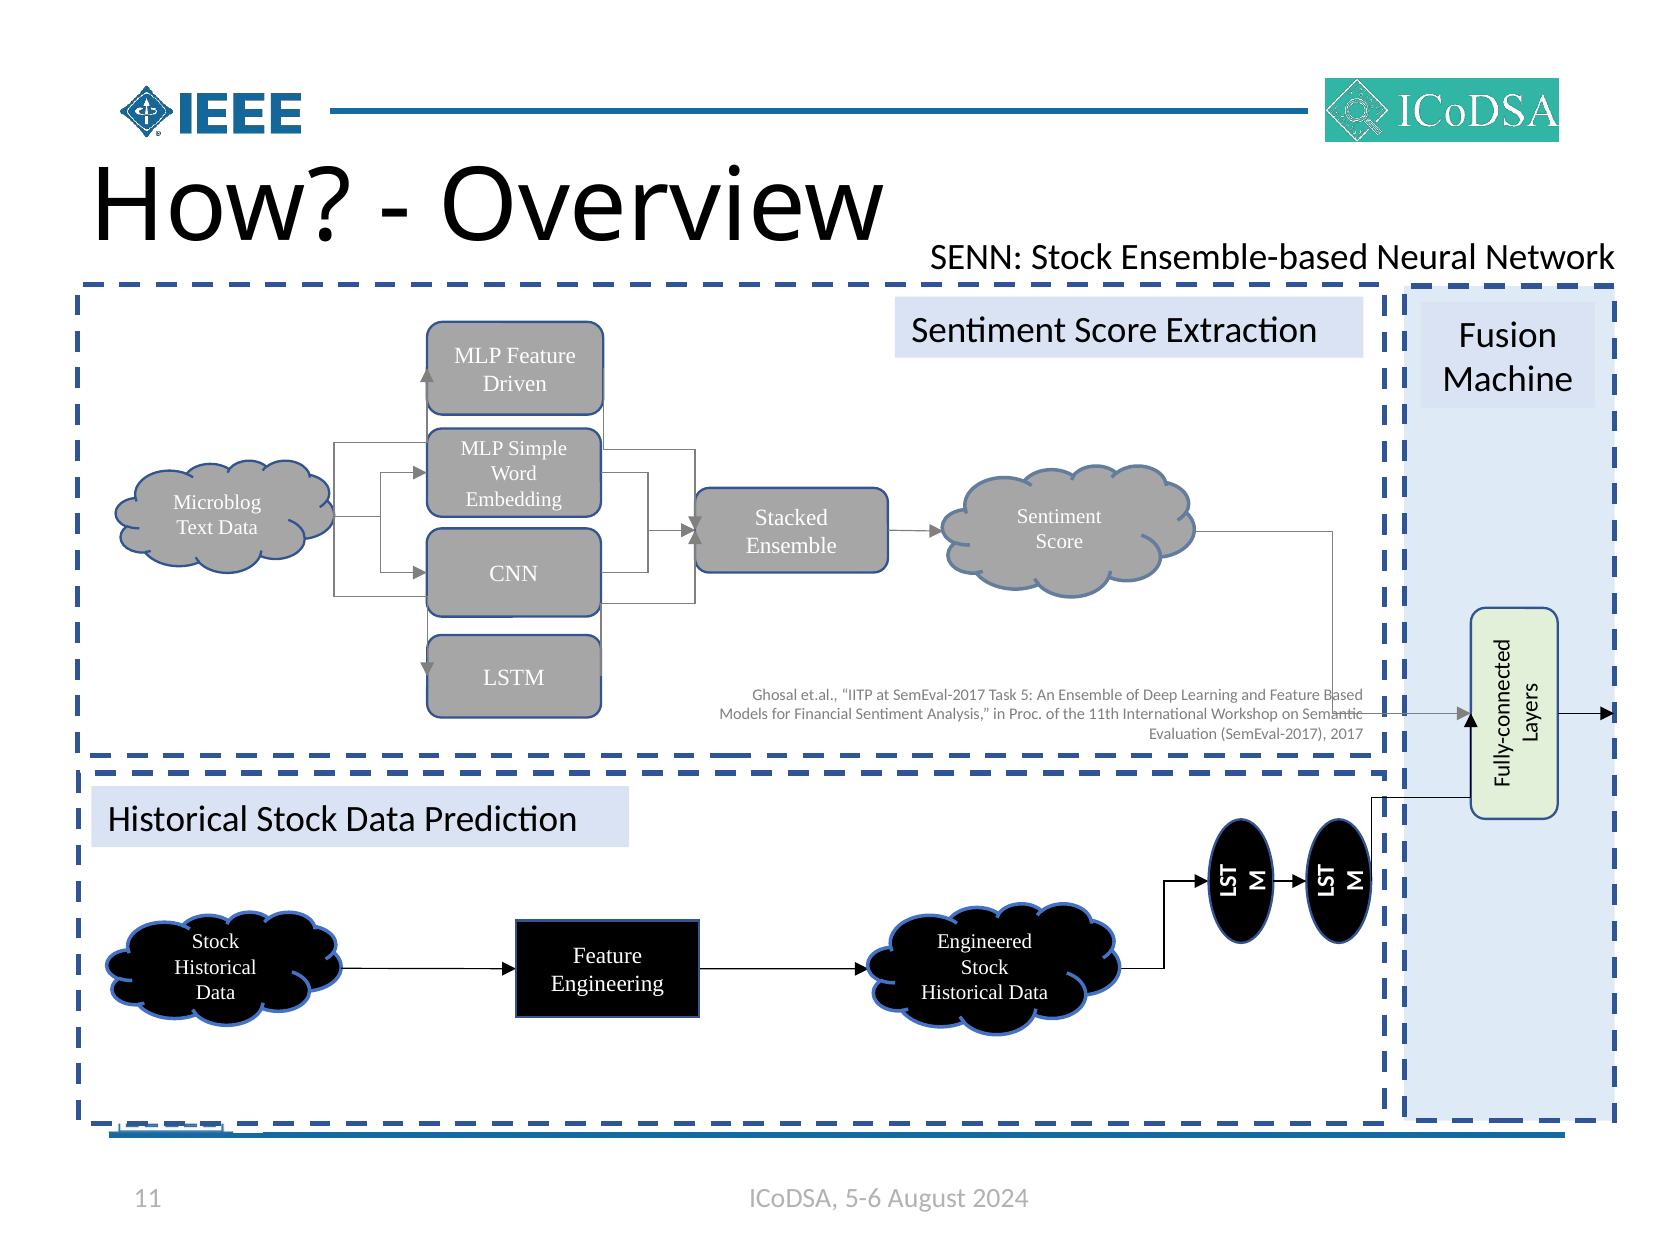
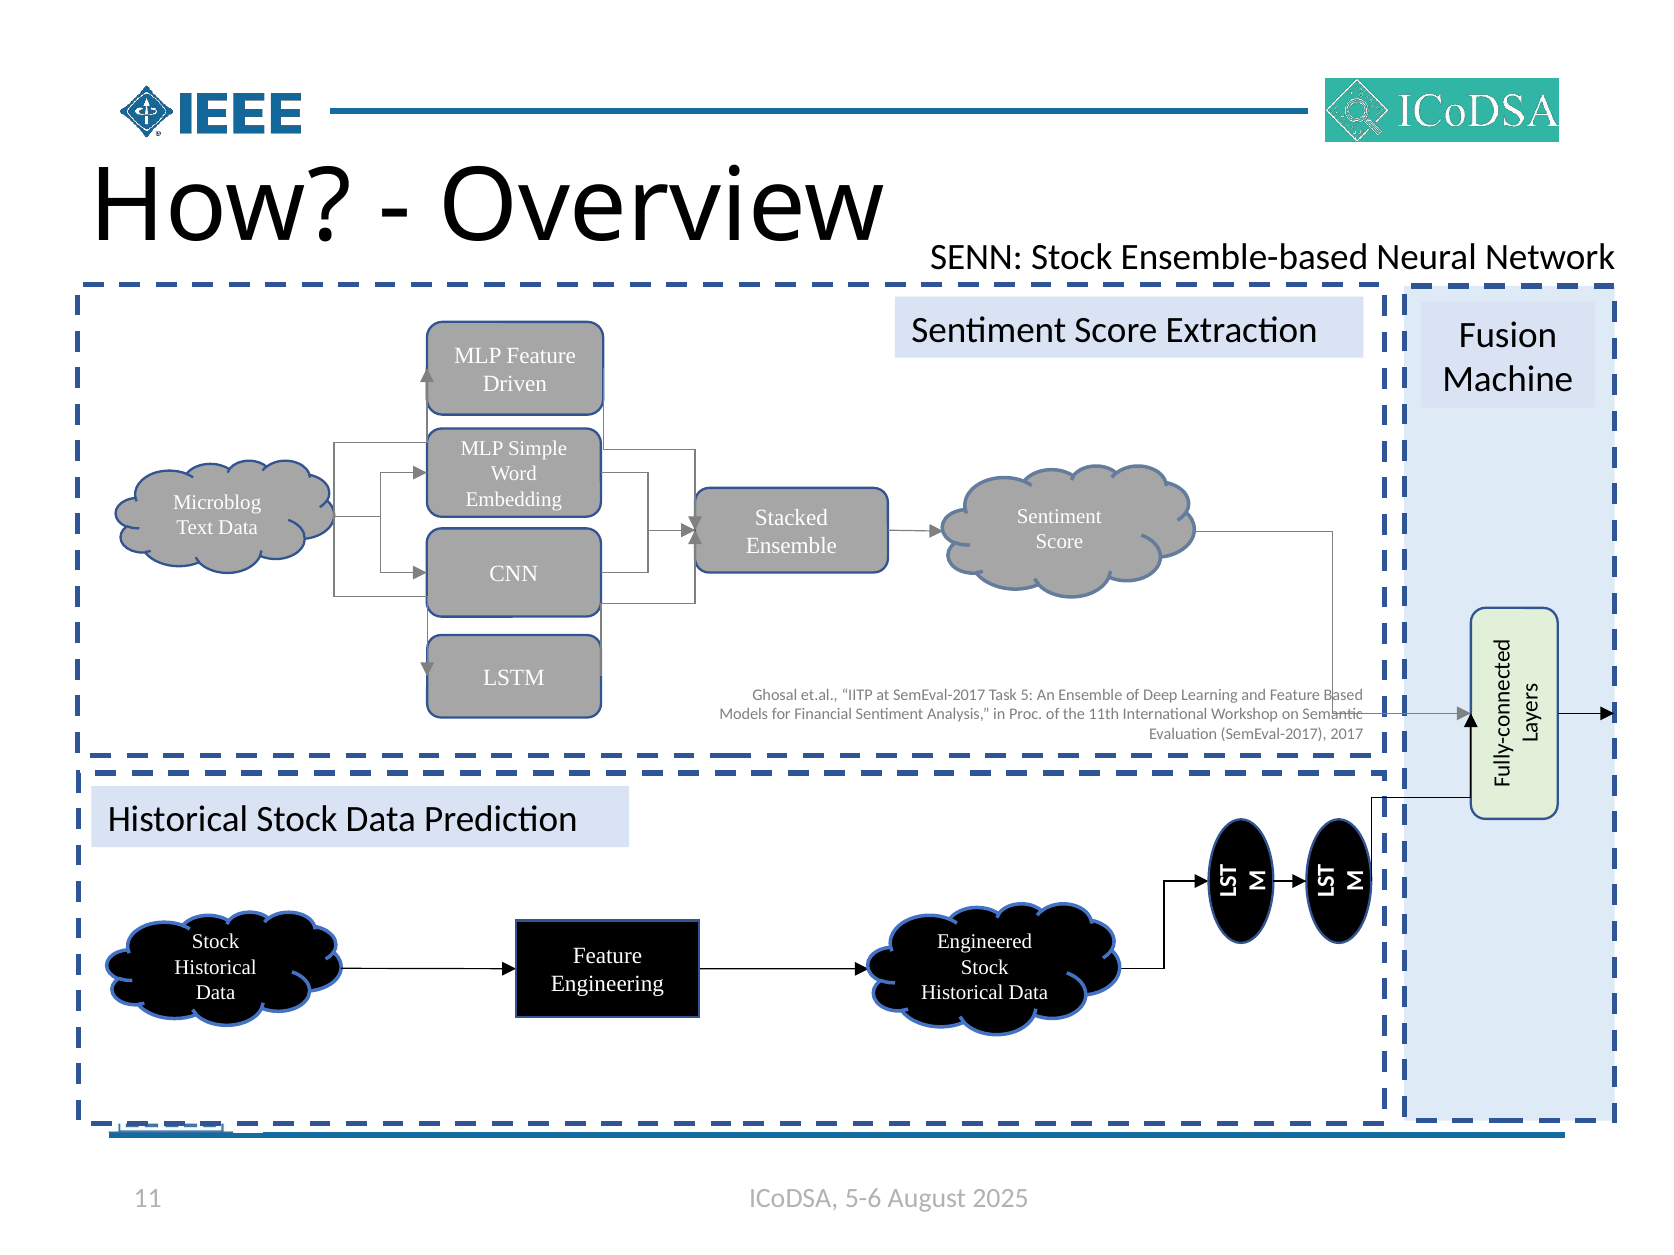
2024: 2024 -> 2025 (1001, 1199)
